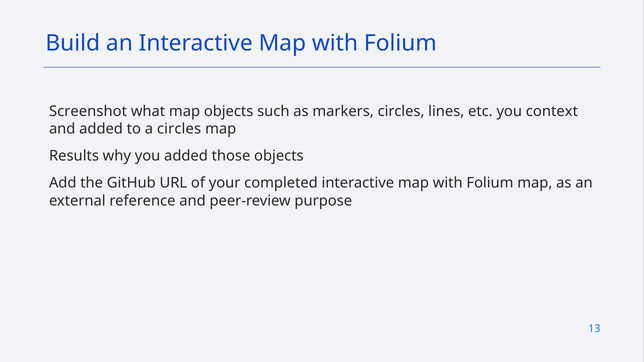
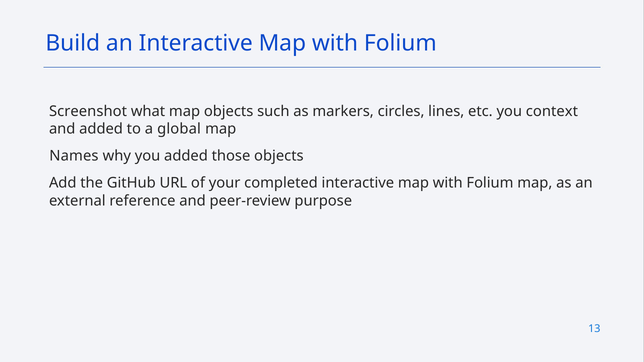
a circles: circles -> global (179, 129)
Results: Results -> Names (74, 156)
